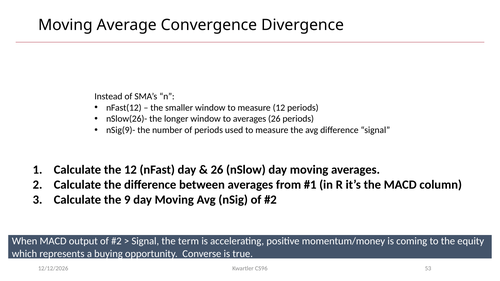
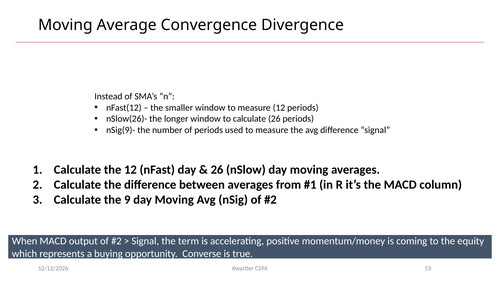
to averages: averages -> calculate (250, 119)
